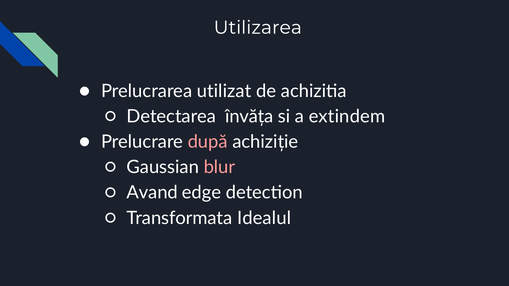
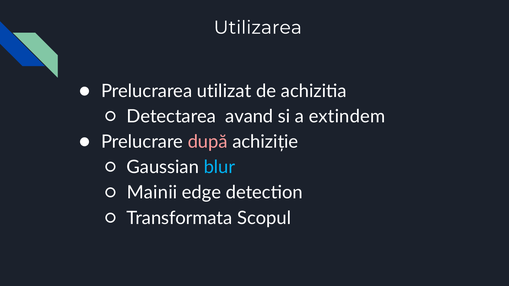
învăța: învăța -> avand (249, 117)
blur colour: pink -> light blue (219, 167)
Avand: Avand -> Mainii (152, 193)
Idealul: Idealul -> Scopul (264, 218)
